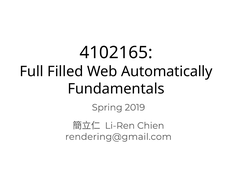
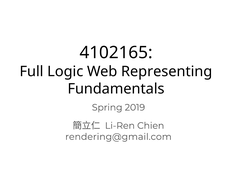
Filled: Filled -> Logic (65, 71)
Automatically: Automatically -> Representing (167, 71)
